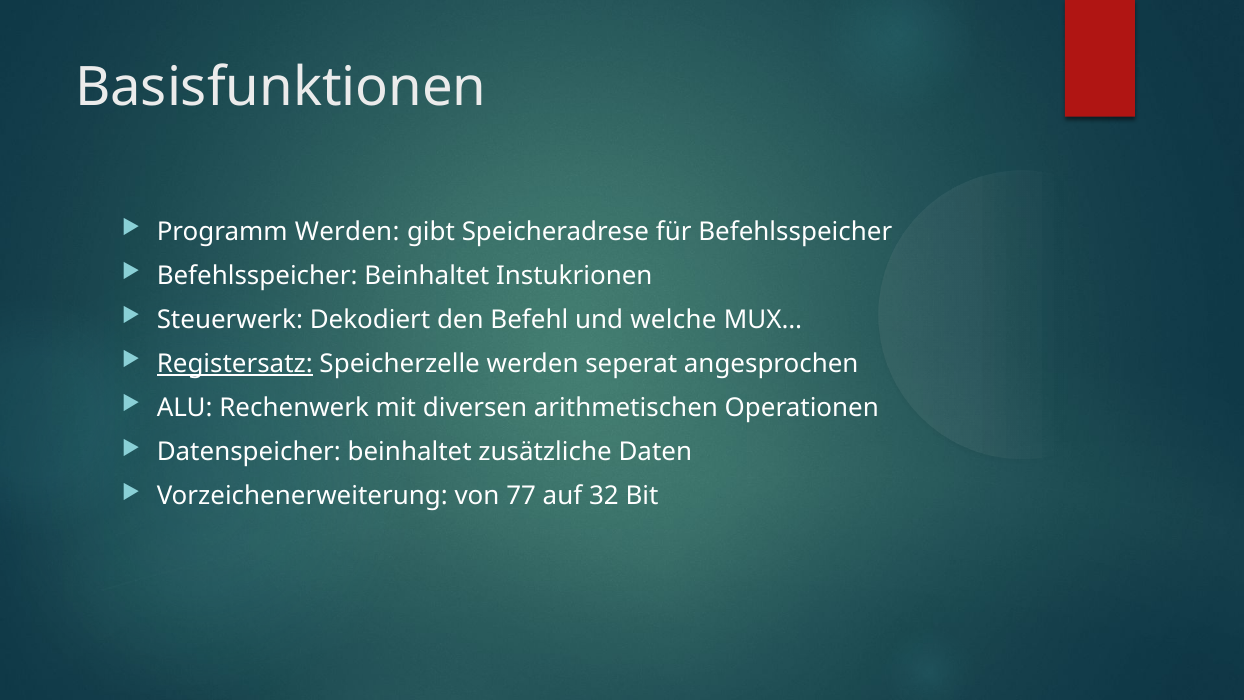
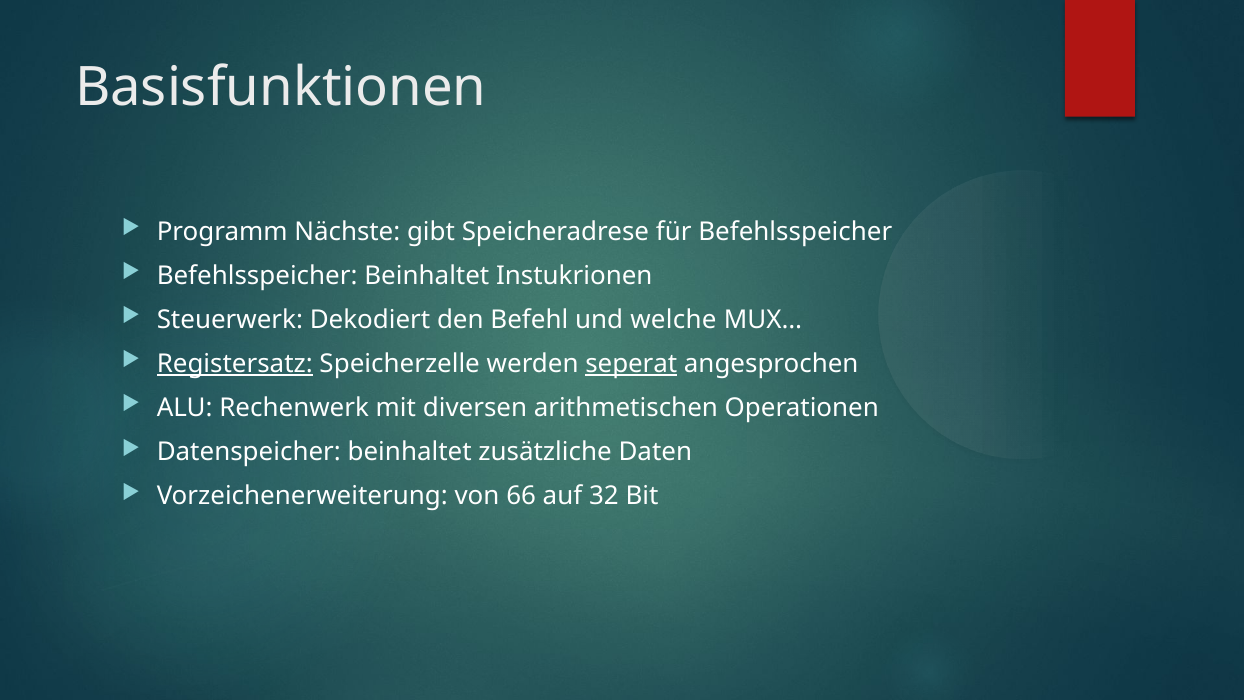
Programm Werden: Werden -> Nächste (347, 231)
seperat underline: none -> present (631, 364)
77: 77 -> 66 (521, 496)
